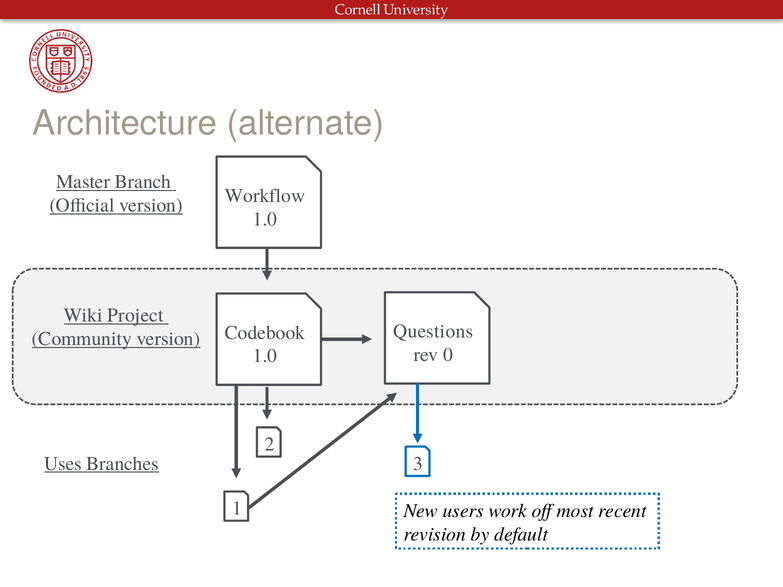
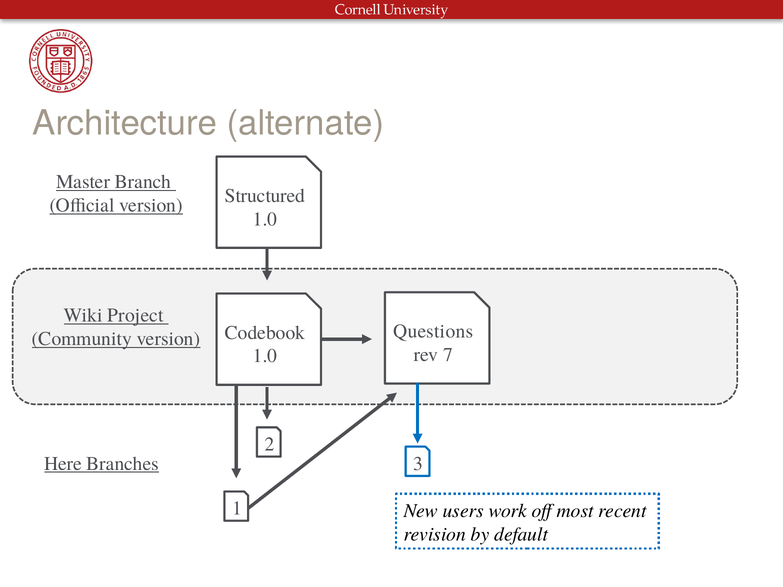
Workflow: Workflow -> Structured (265, 196)
0: 0 -> 7 (448, 355)
Uses: Uses -> Here (63, 464)
